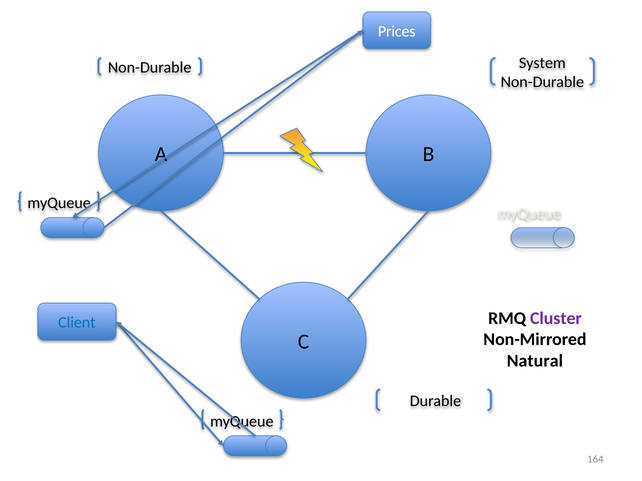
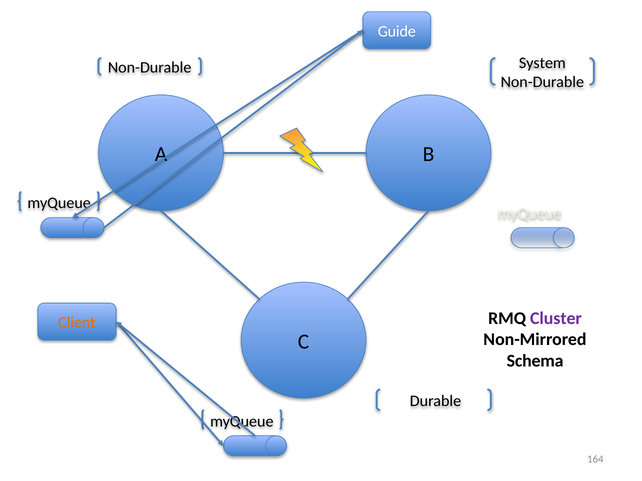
Prices: Prices -> Guide (397, 31)
Client colour: blue -> orange (77, 323)
Natural: Natural -> Schema (535, 361)
